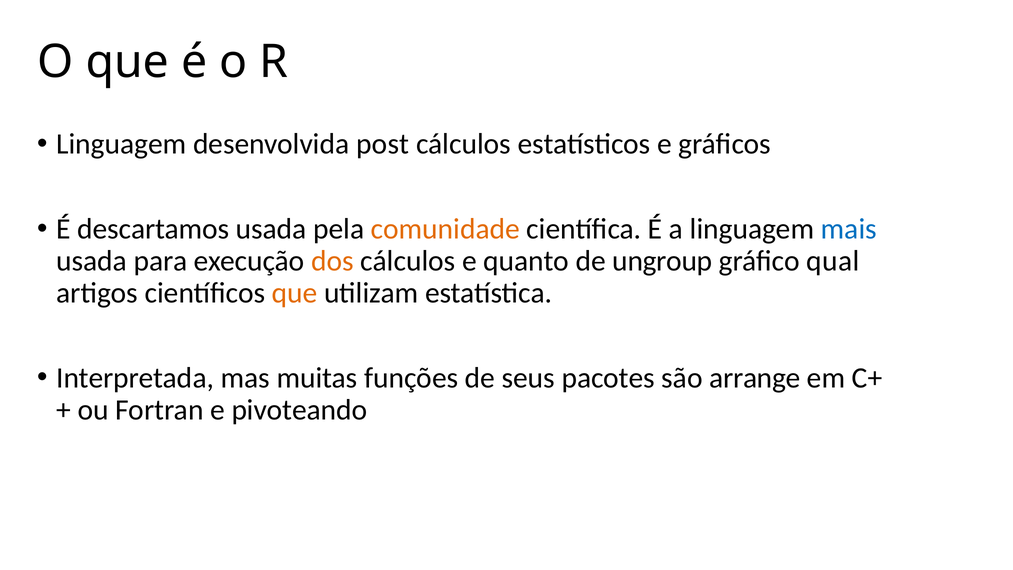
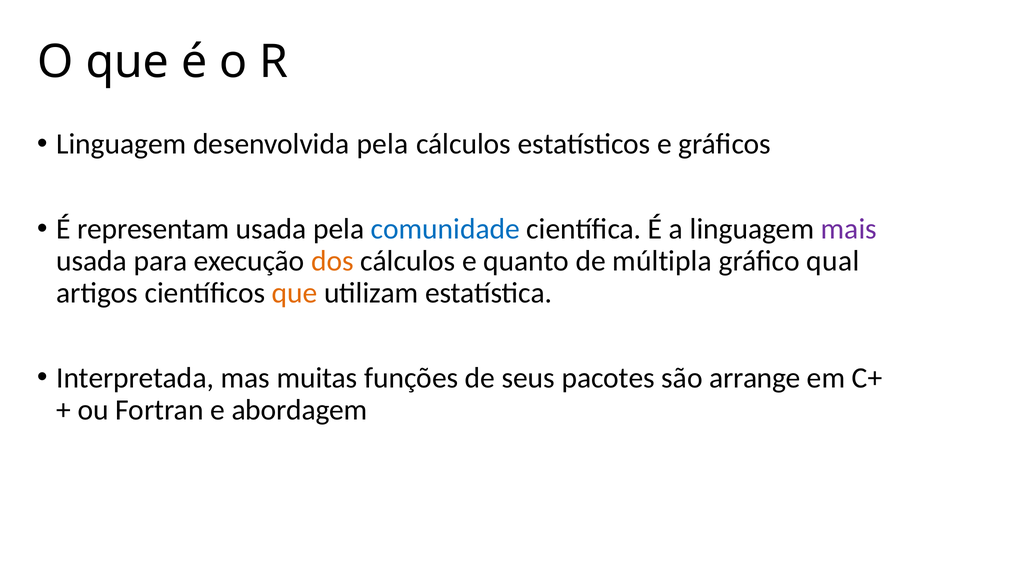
desenvolvida post: post -> pela (383, 144)
descartamos: descartamos -> representam (153, 229)
comunidade colour: orange -> blue (445, 229)
mais colour: blue -> purple (849, 229)
ungroup: ungroup -> múltipla (662, 261)
pivoteando: pivoteando -> abordagem (299, 410)
